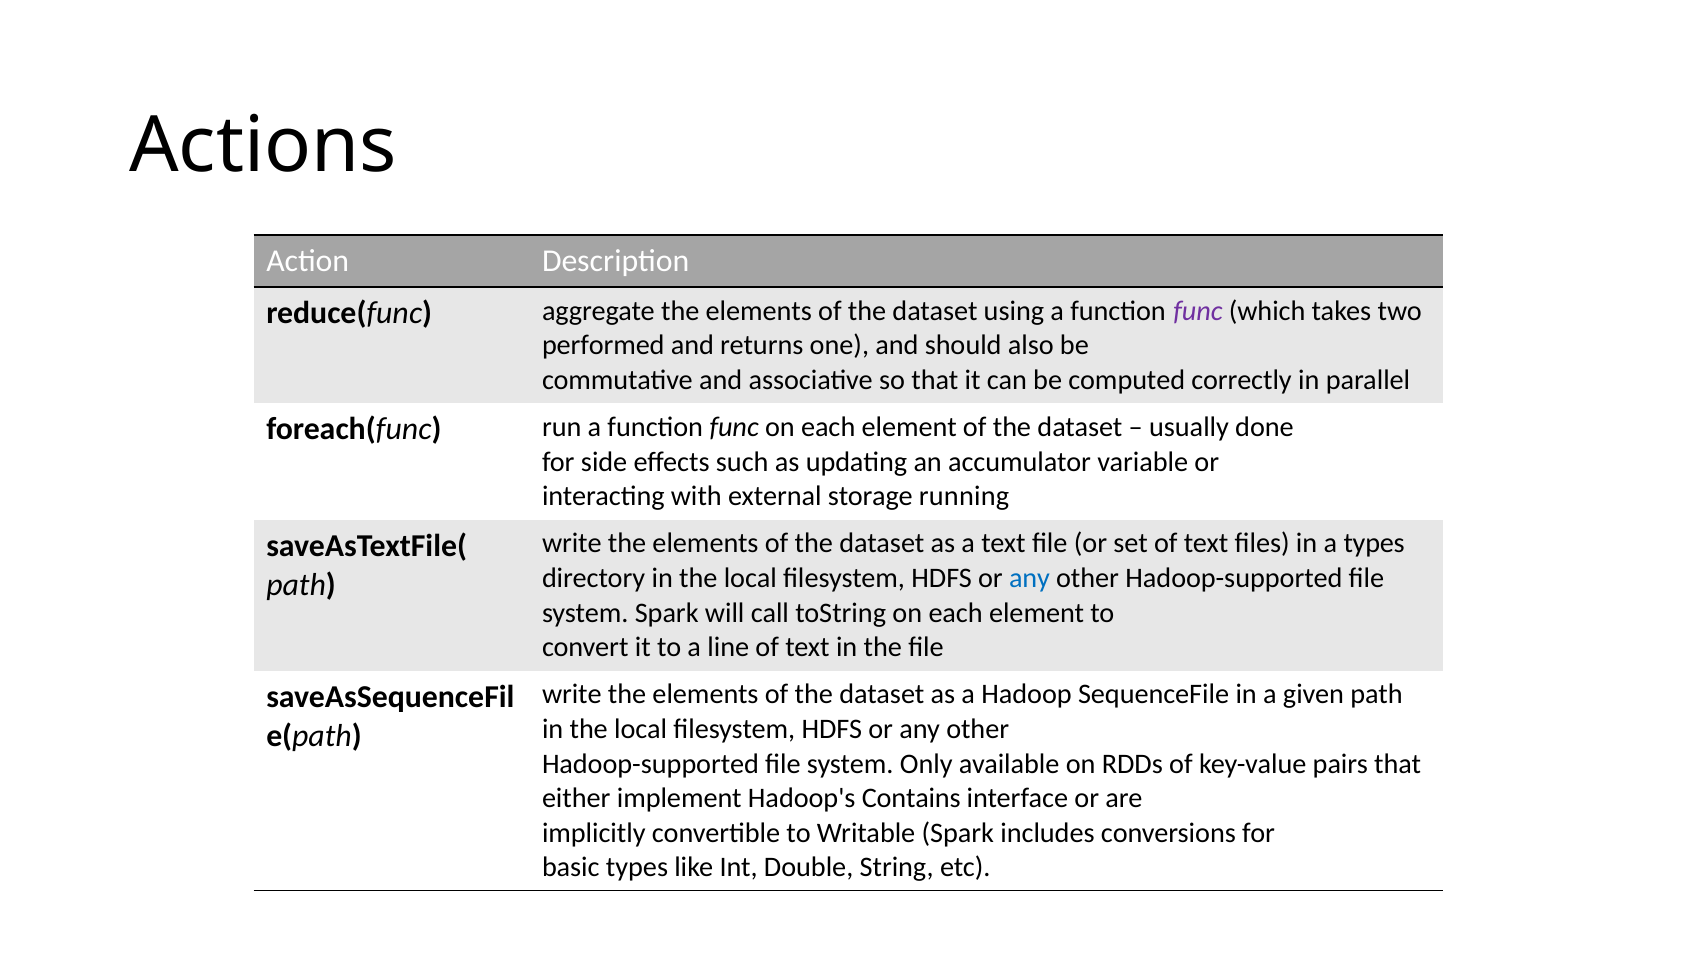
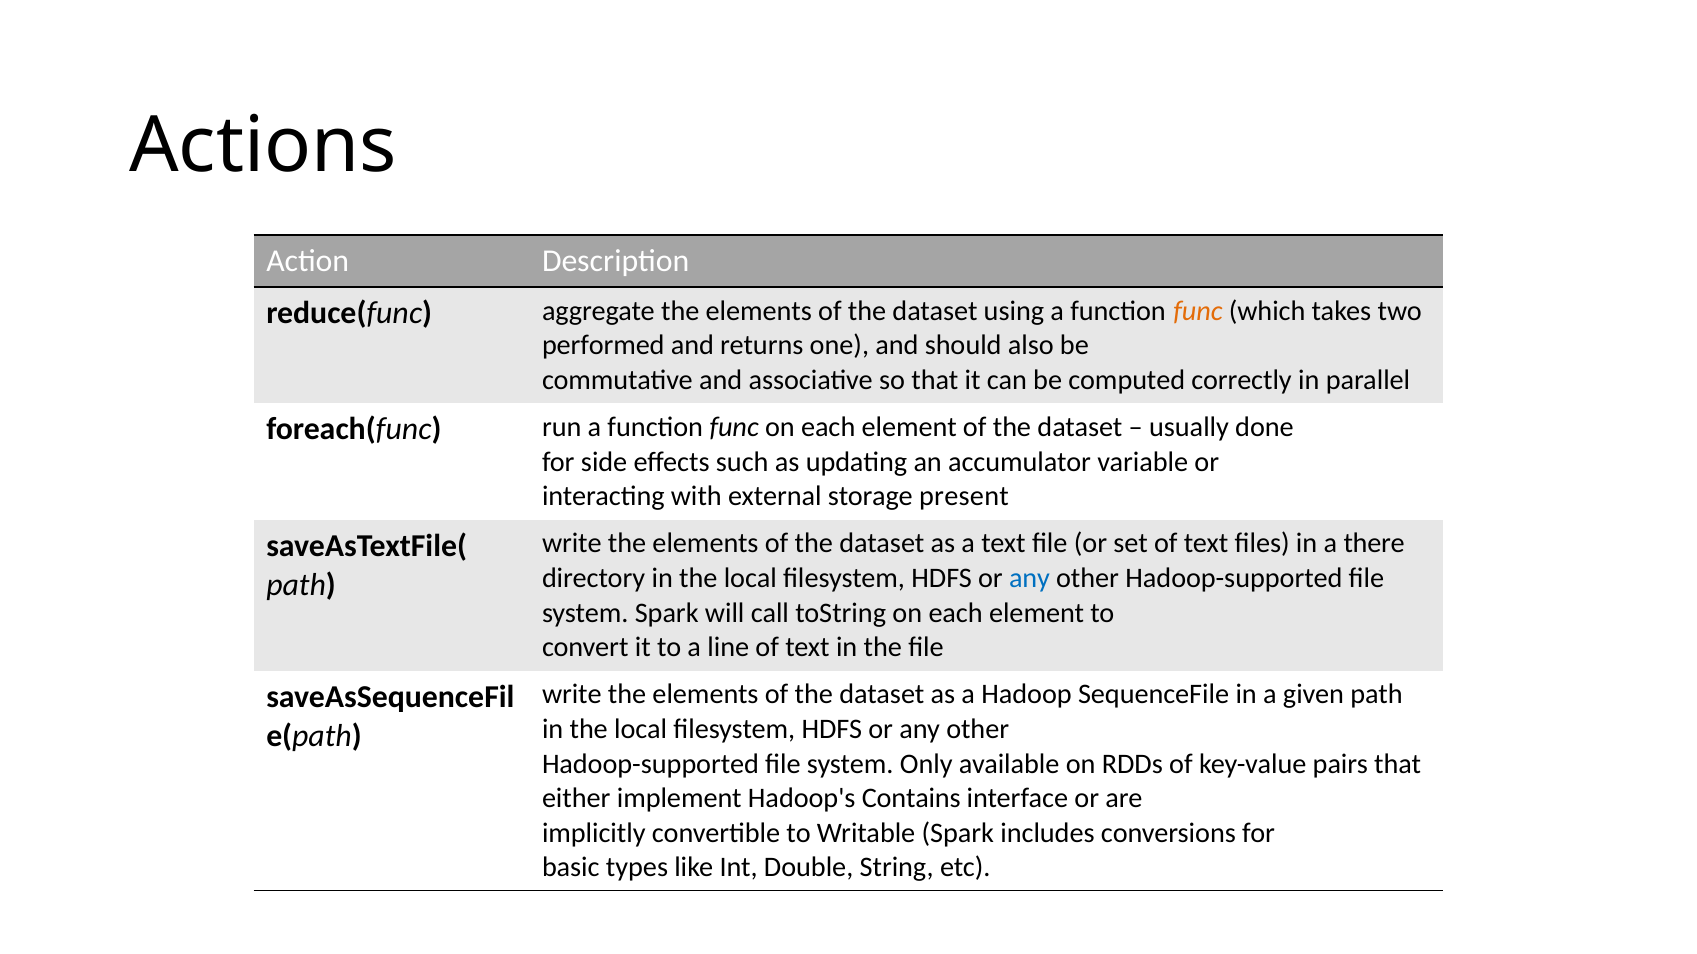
func colour: purple -> orange (1198, 311)
running: running -> present (964, 497)
a types: types -> there (1374, 544)
